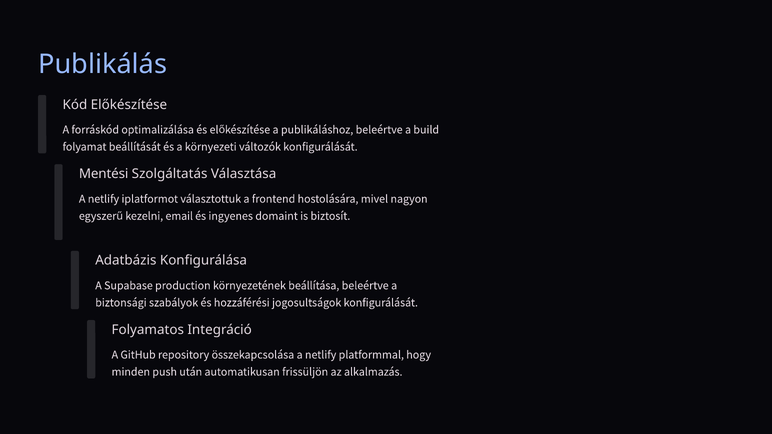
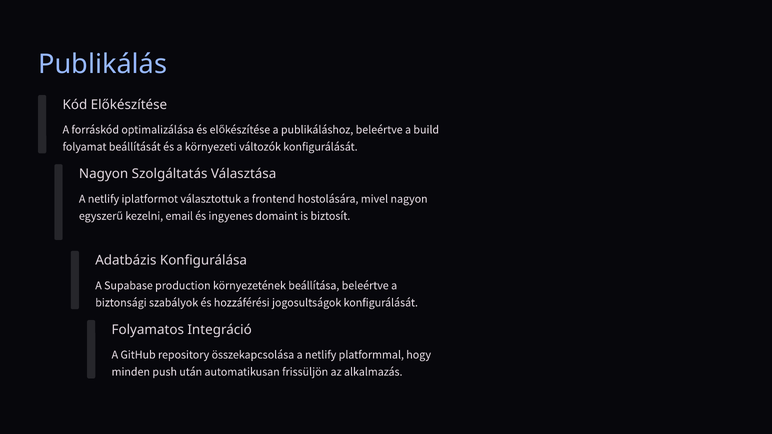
Mentési: Mentési -> Nagyon (104, 174)
